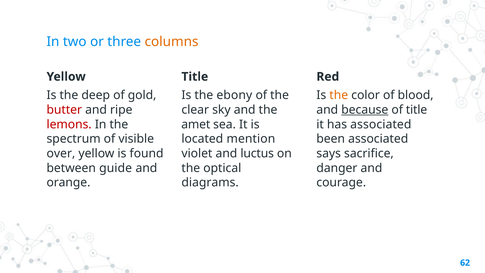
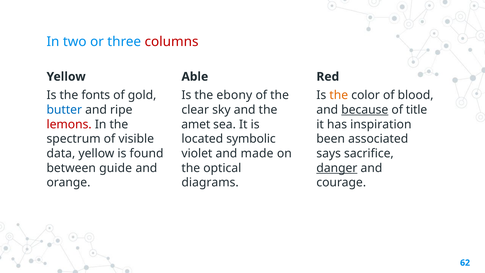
columns colour: orange -> red (172, 42)
Title: Title -> Able (195, 77)
deep: deep -> fonts (96, 95)
butter colour: red -> blue (64, 110)
has associated: associated -> inspiration (381, 124)
mention: mention -> symbolic (251, 139)
over: over -> data (61, 153)
luctus: luctus -> made (257, 153)
danger underline: none -> present (337, 168)
